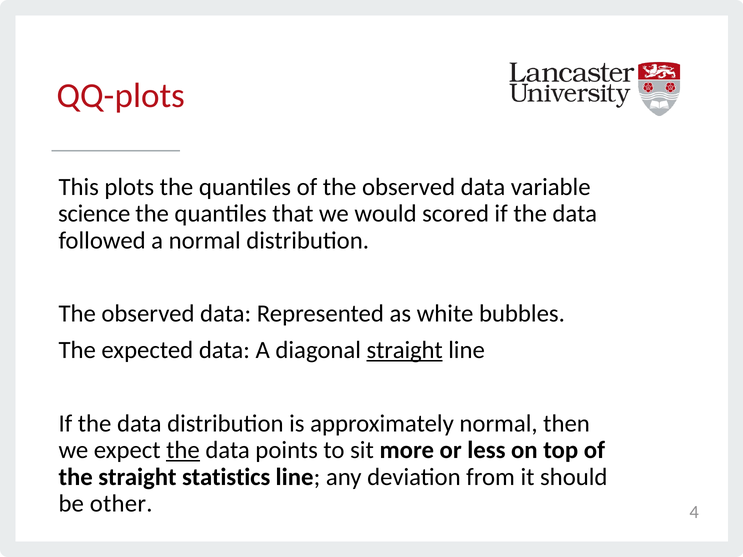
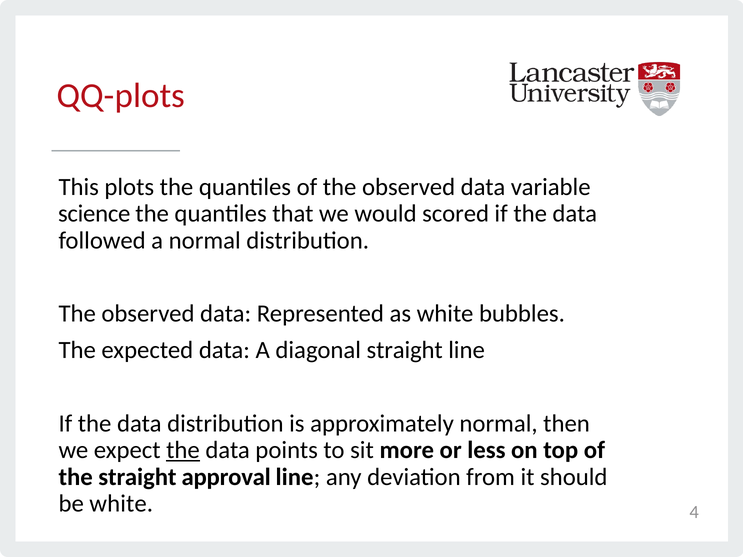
straight underline: present -> none (405, 350)
statistics: statistics -> approval (226, 477)
be other: other -> white (121, 504)
